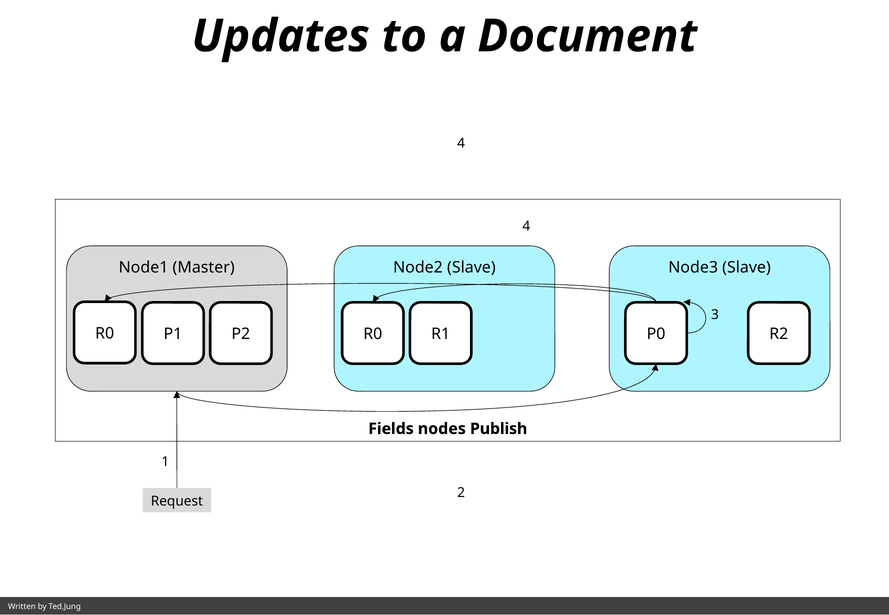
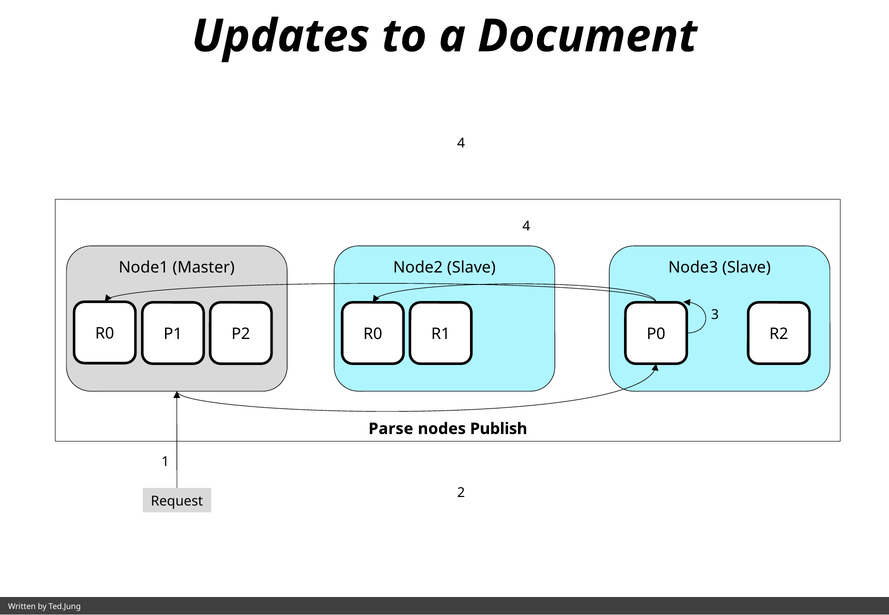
Fields: Fields -> Parse (391, 429)
